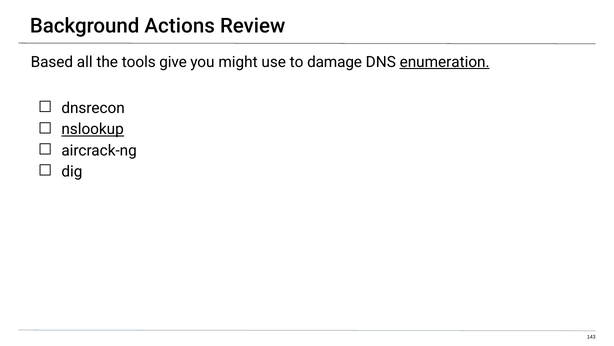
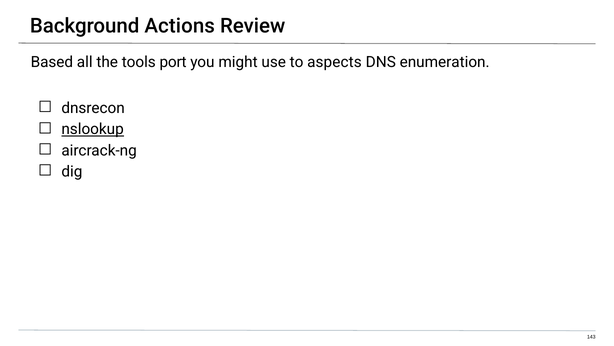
give: give -> port (173, 62)
damage: damage -> aspects (334, 62)
enumeration underline: present -> none (445, 62)
